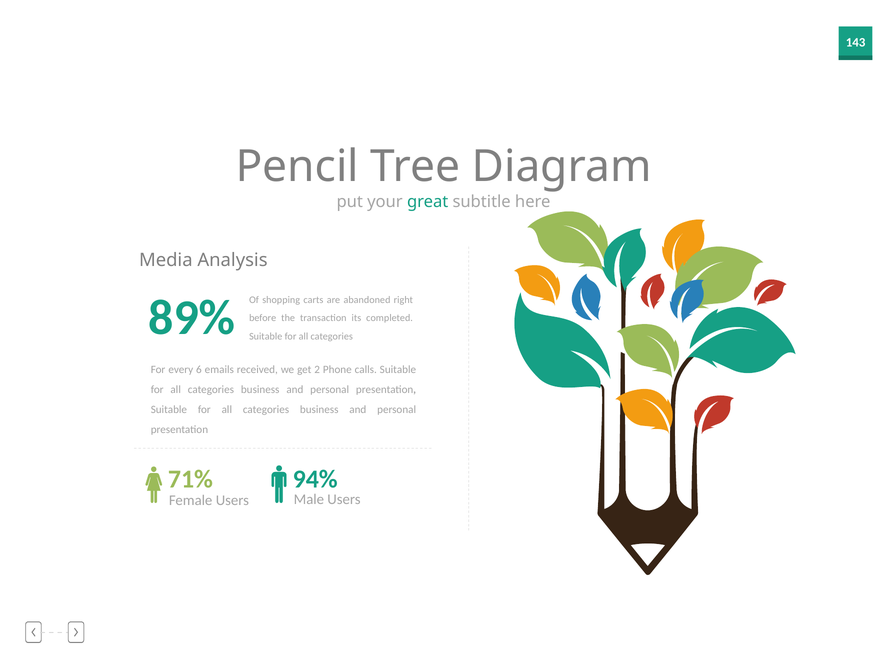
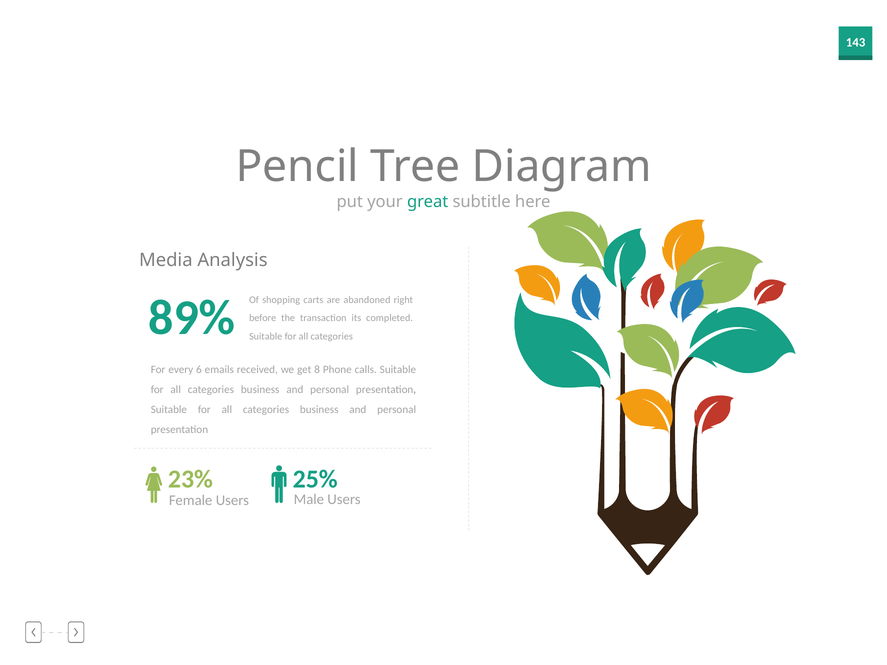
2: 2 -> 8 (317, 370)
71%: 71% -> 23% (190, 479)
94%: 94% -> 25% (315, 479)
